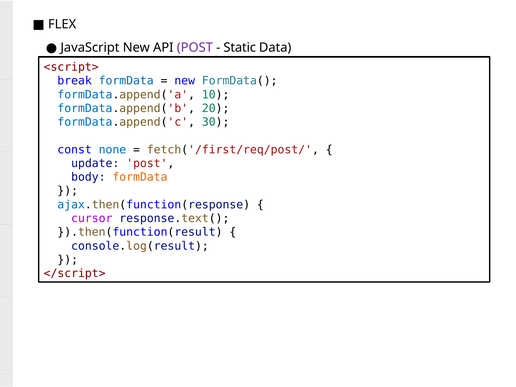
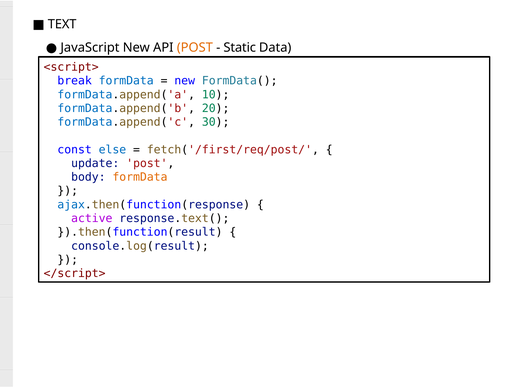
FLEX: FLEX -> TEXT (62, 24)
POST colour: purple -> orange (195, 47)
none: none -> else (112, 150)
cursor: cursor -> active (92, 218)
